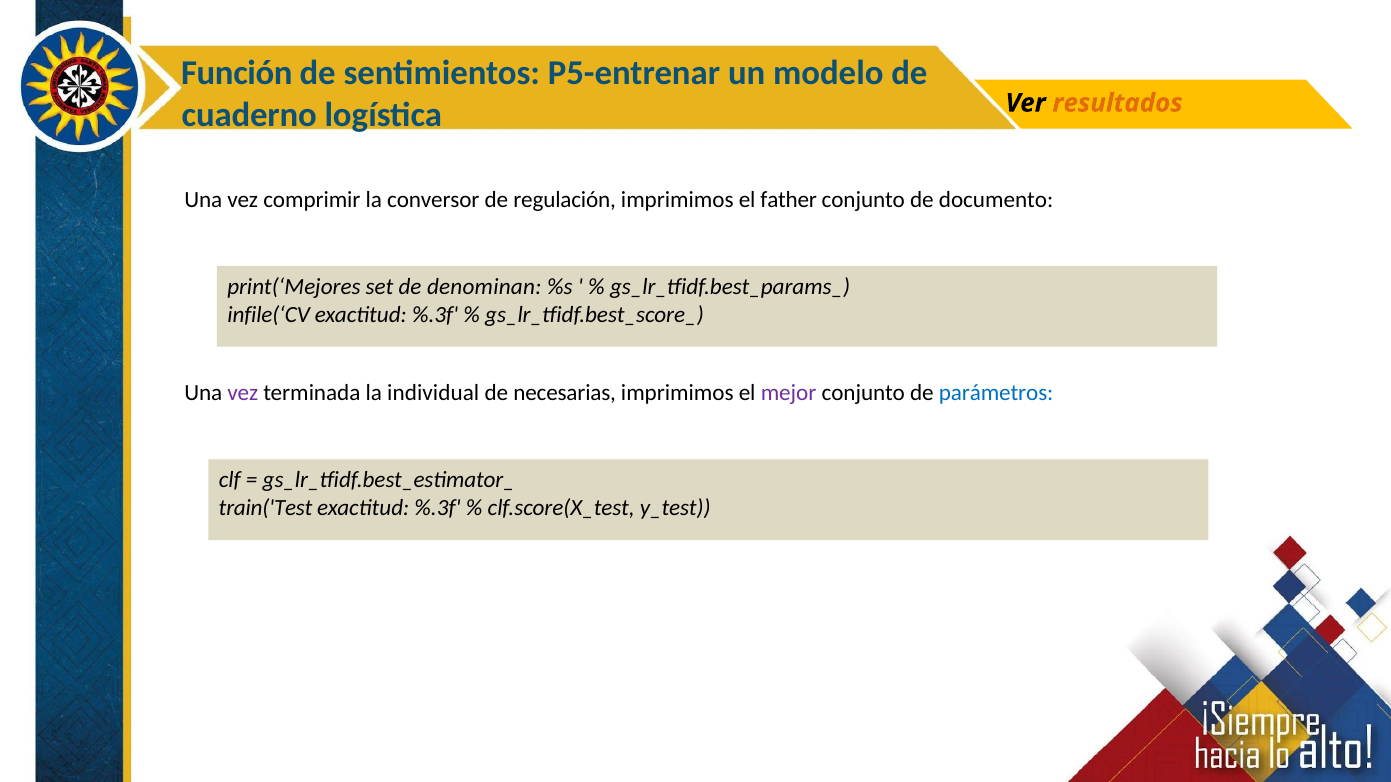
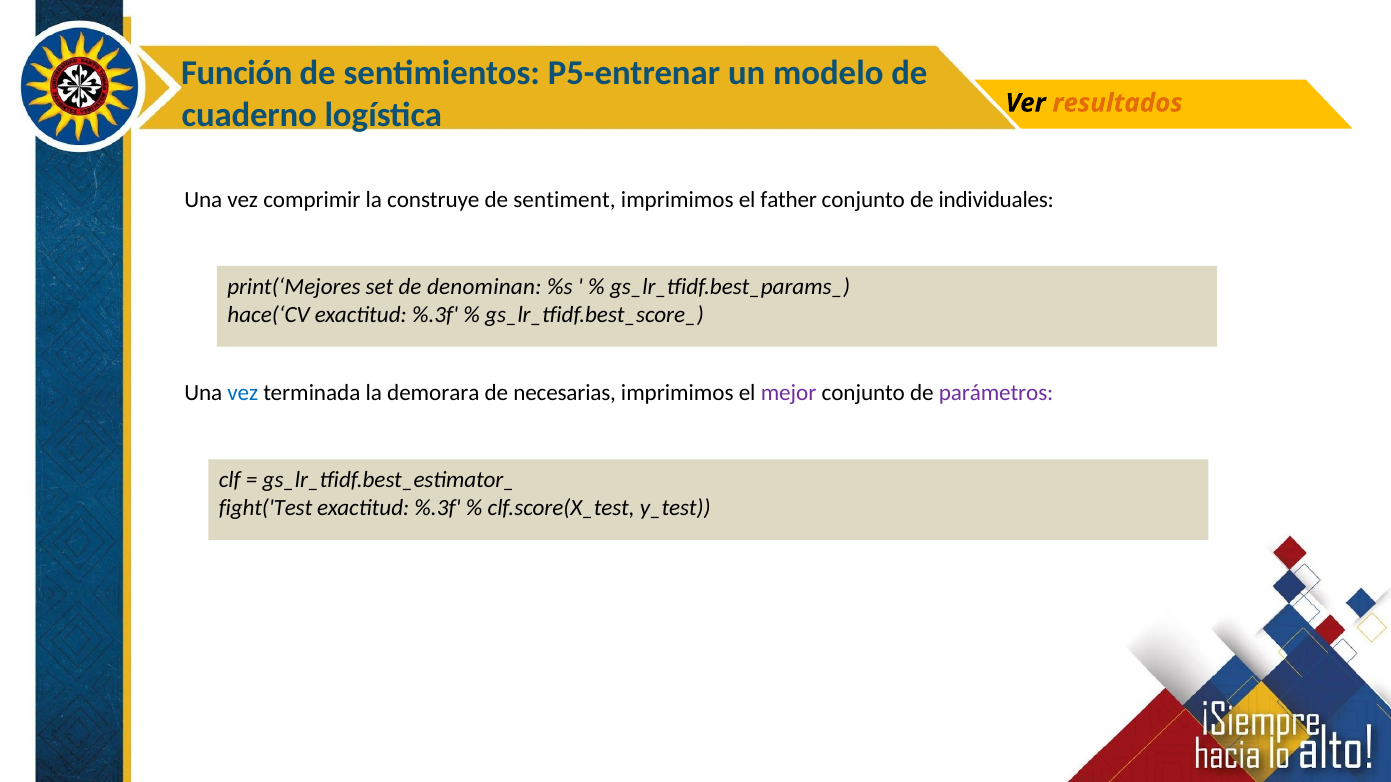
conversor: conversor -> construye (433, 200)
regulación: regulación -> sentiment (565, 200)
documento: documento -> individuales (996, 200)
infile(‘CV: infile(‘CV -> hace(‘CV (269, 315)
vez colour: purple -> blue (243, 393)
individual: individual -> demorara (433, 393)
parámetros colour: blue -> purple (996, 393)
train('Test: train('Test -> fight('Test (266, 508)
